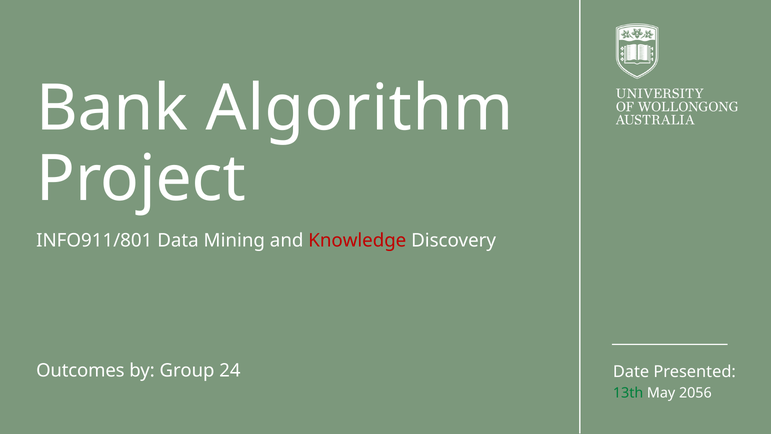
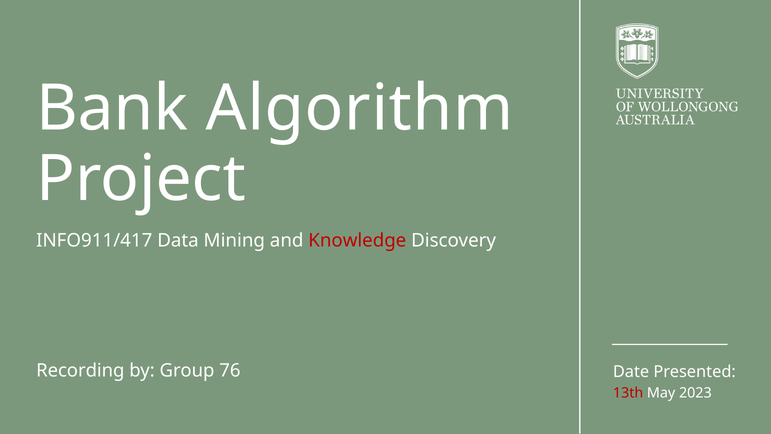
INFO911/801: INFO911/801 -> INFO911/417 (94, 240)
Outcomes: Outcomes -> Recording (80, 371)
24: 24 -> 76 (230, 371)
13th colour: green -> red (628, 393)
2056: 2056 -> 2023 (695, 393)
